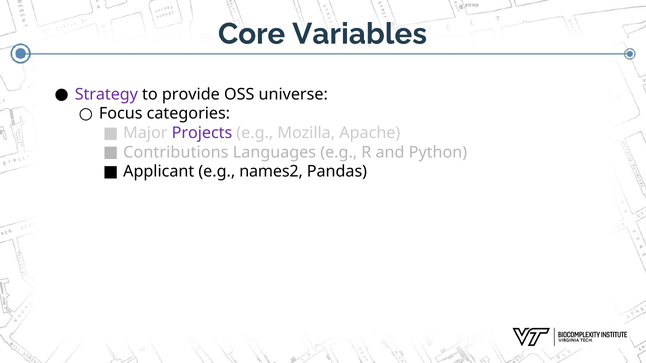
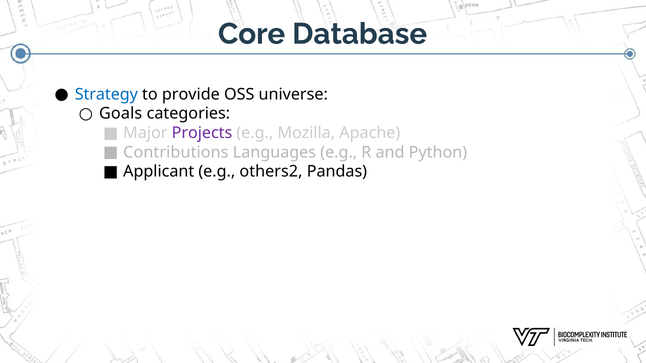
Variables: Variables -> Database (360, 34)
Strategy colour: purple -> blue (106, 94)
Focus: Focus -> Goals (121, 114)
names2: names2 -> others2 (271, 172)
